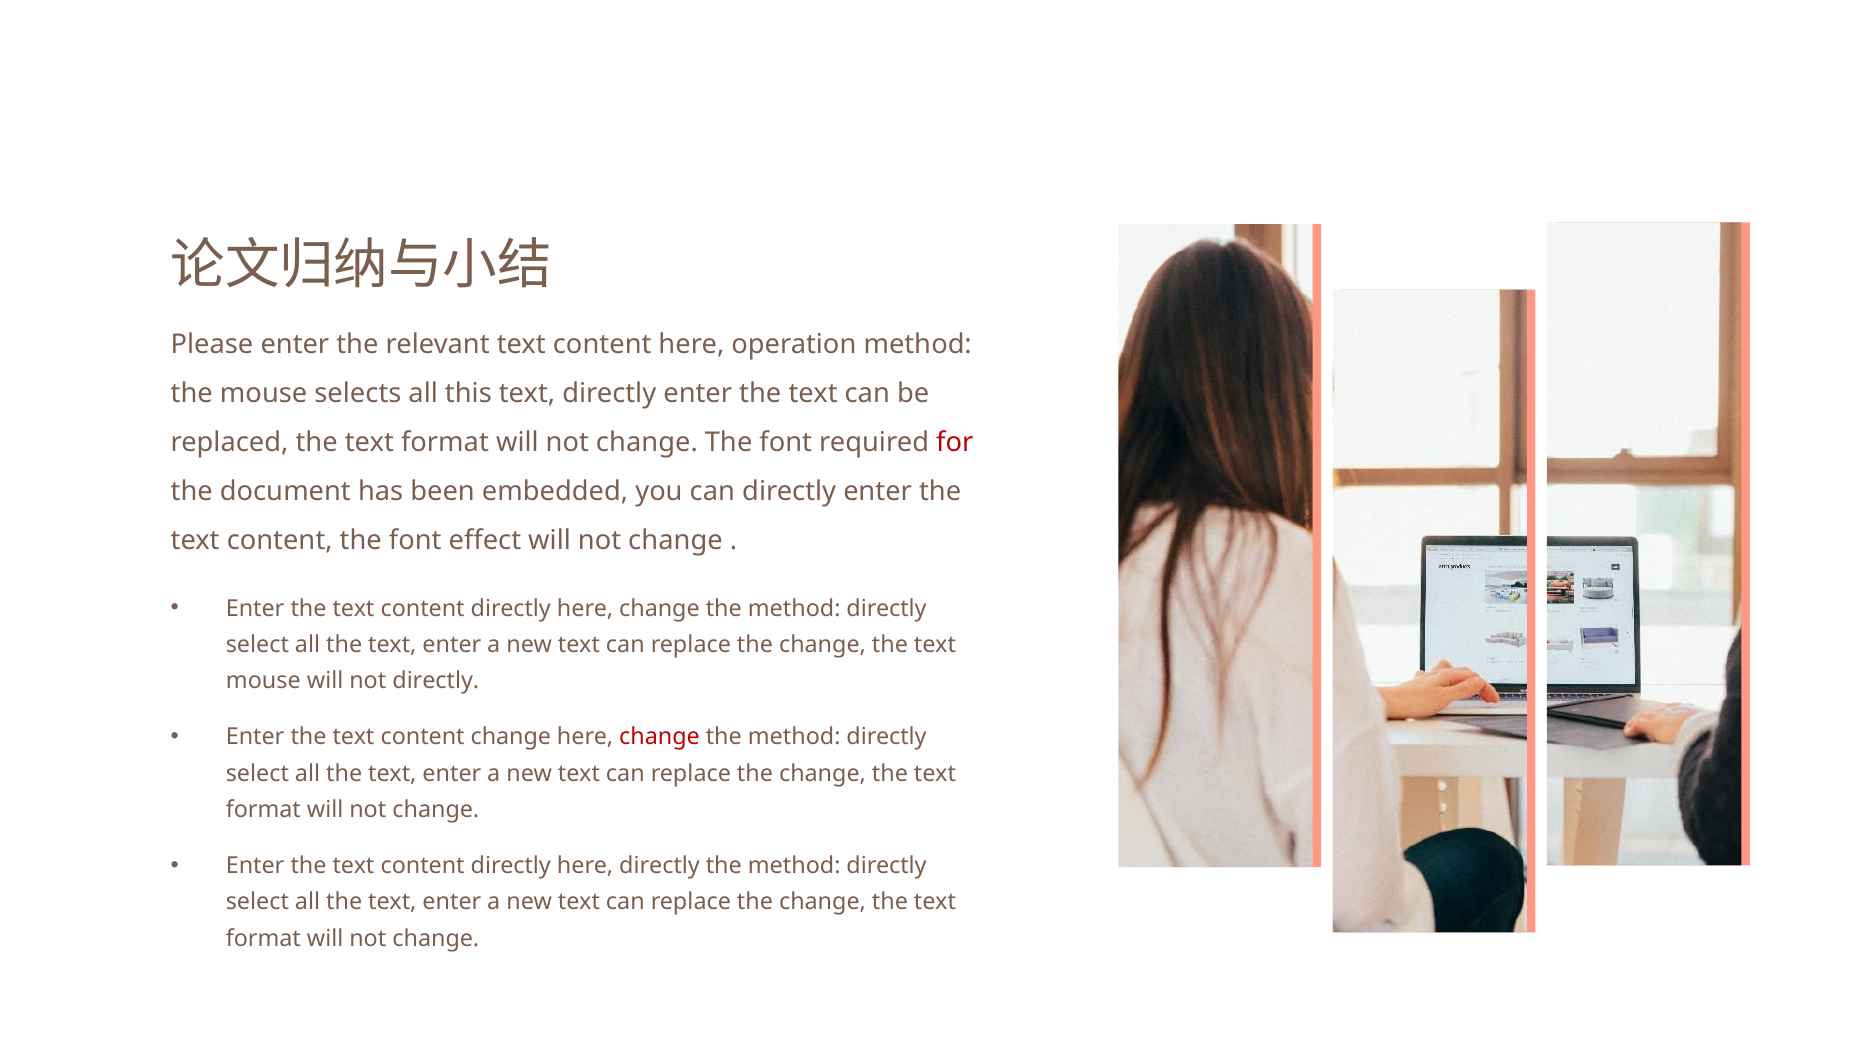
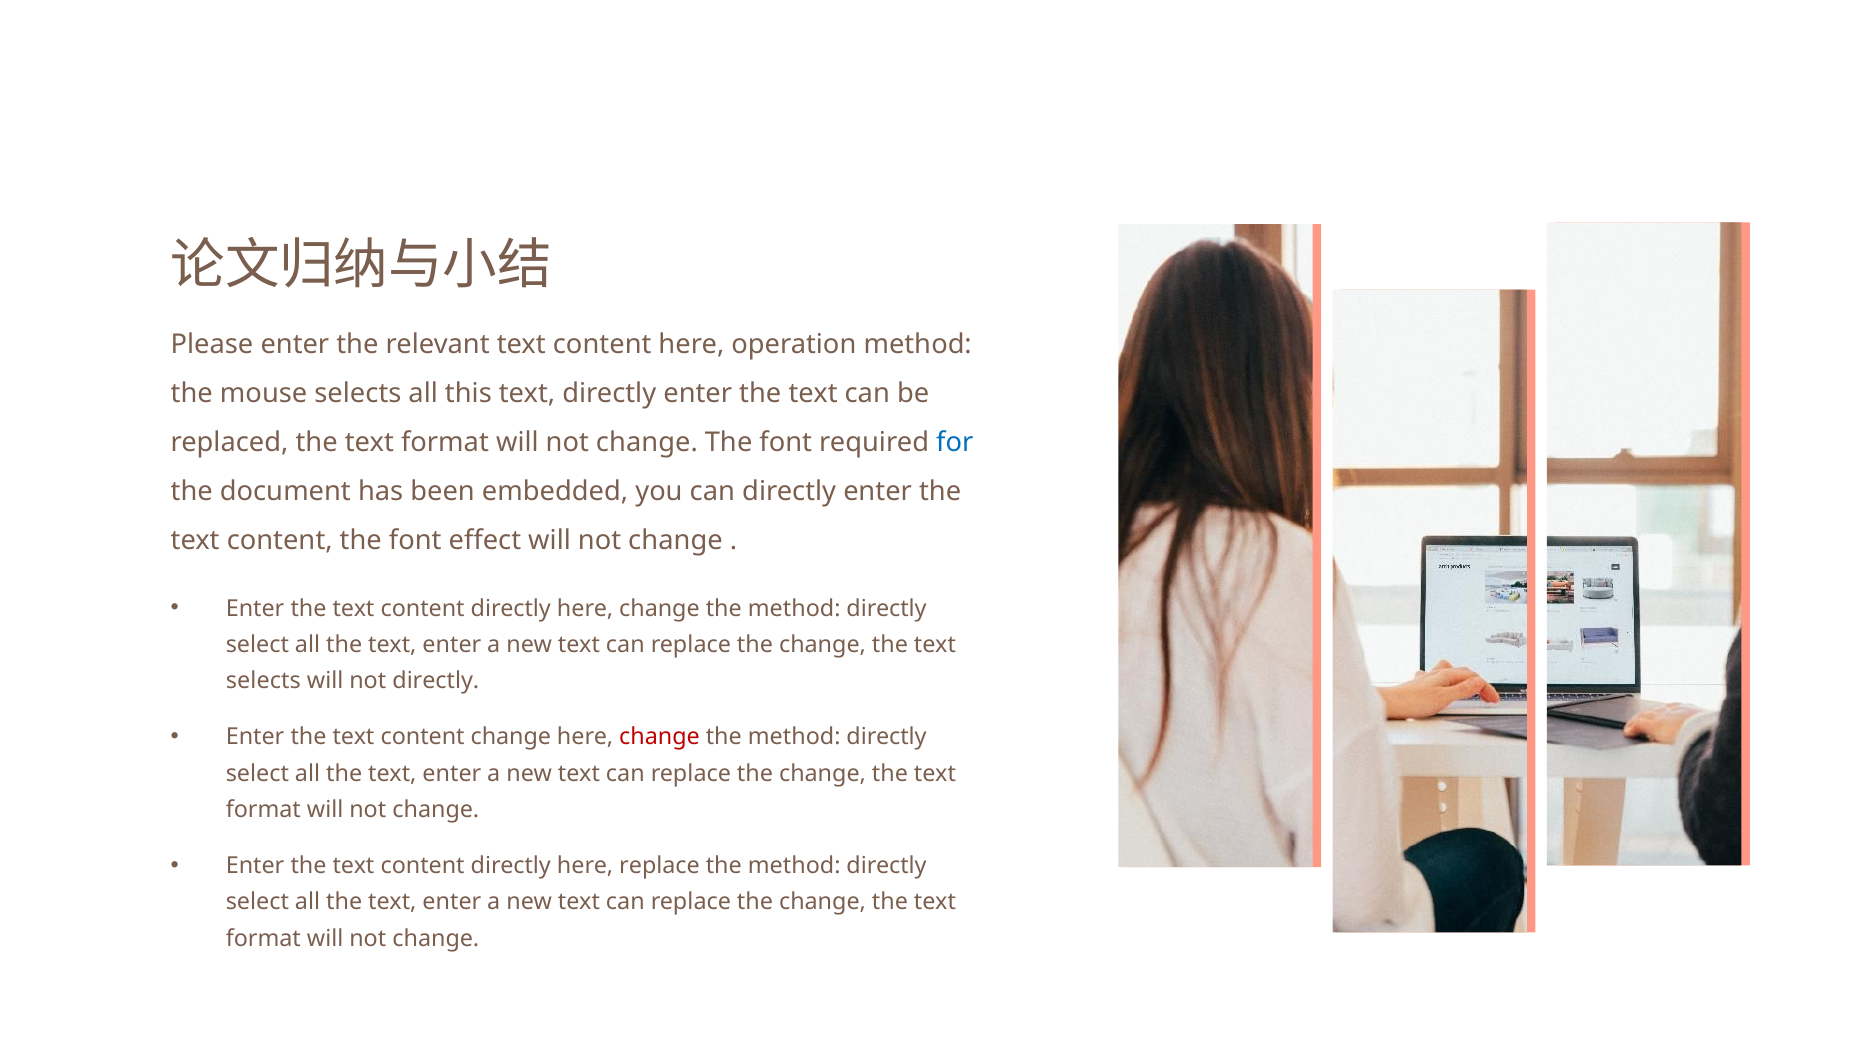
for colour: red -> blue (955, 442)
mouse: mouse -> selects (263, 681)
here directly: directly -> replace (660, 866)
